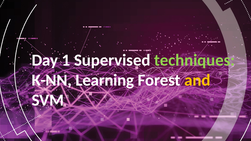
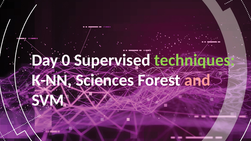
1: 1 -> 0 (66, 60)
Learning: Learning -> Sciences (105, 80)
and colour: yellow -> pink (197, 80)
